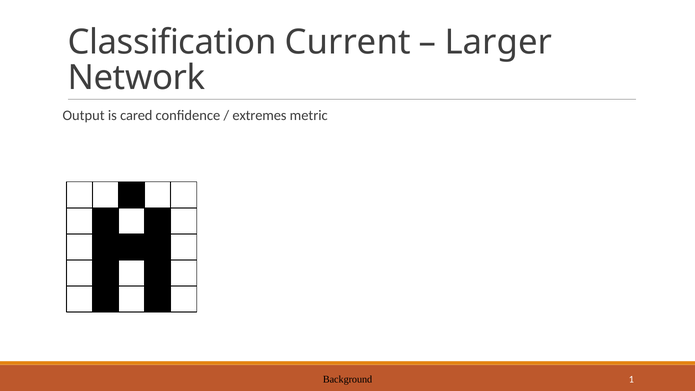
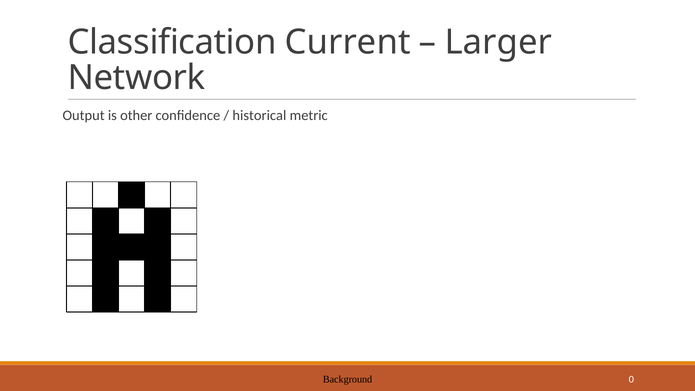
cared: cared -> other (136, 116)
extremes: extremes -> historical (259, 116)
1: 1 -> 0 (631, 379)
